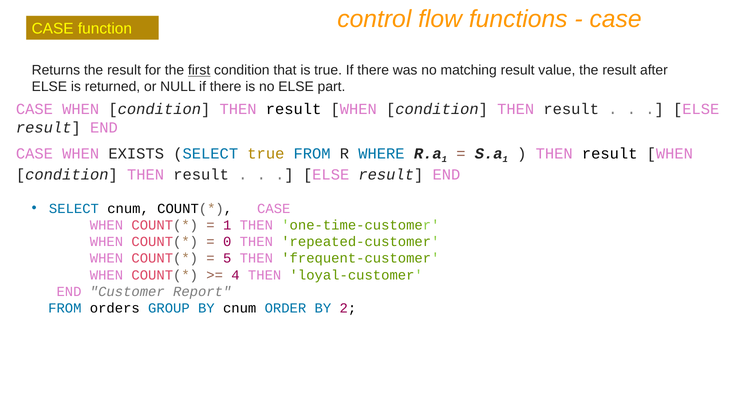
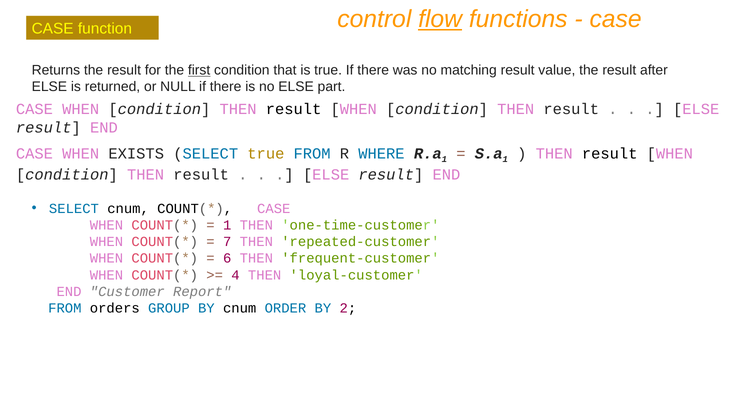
flow underline: none -> present (440, 19)
0: 0 -> 7 (227, 242)
5: 5 -> 6 (227, 259)
